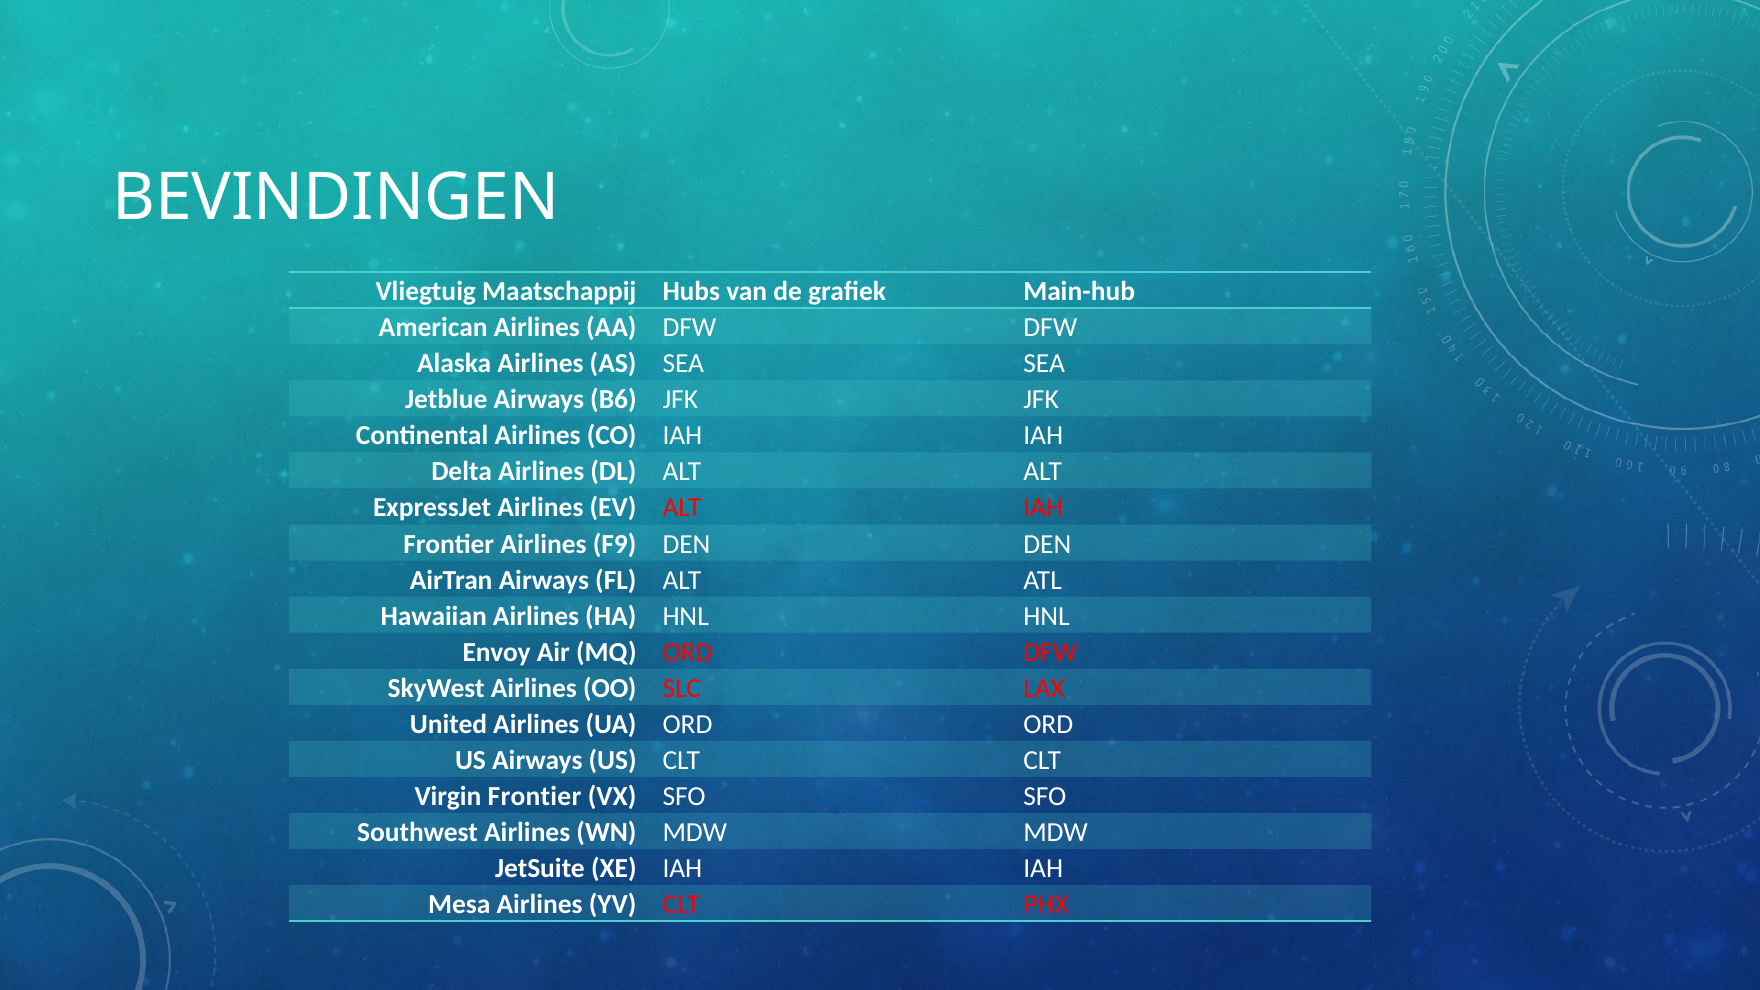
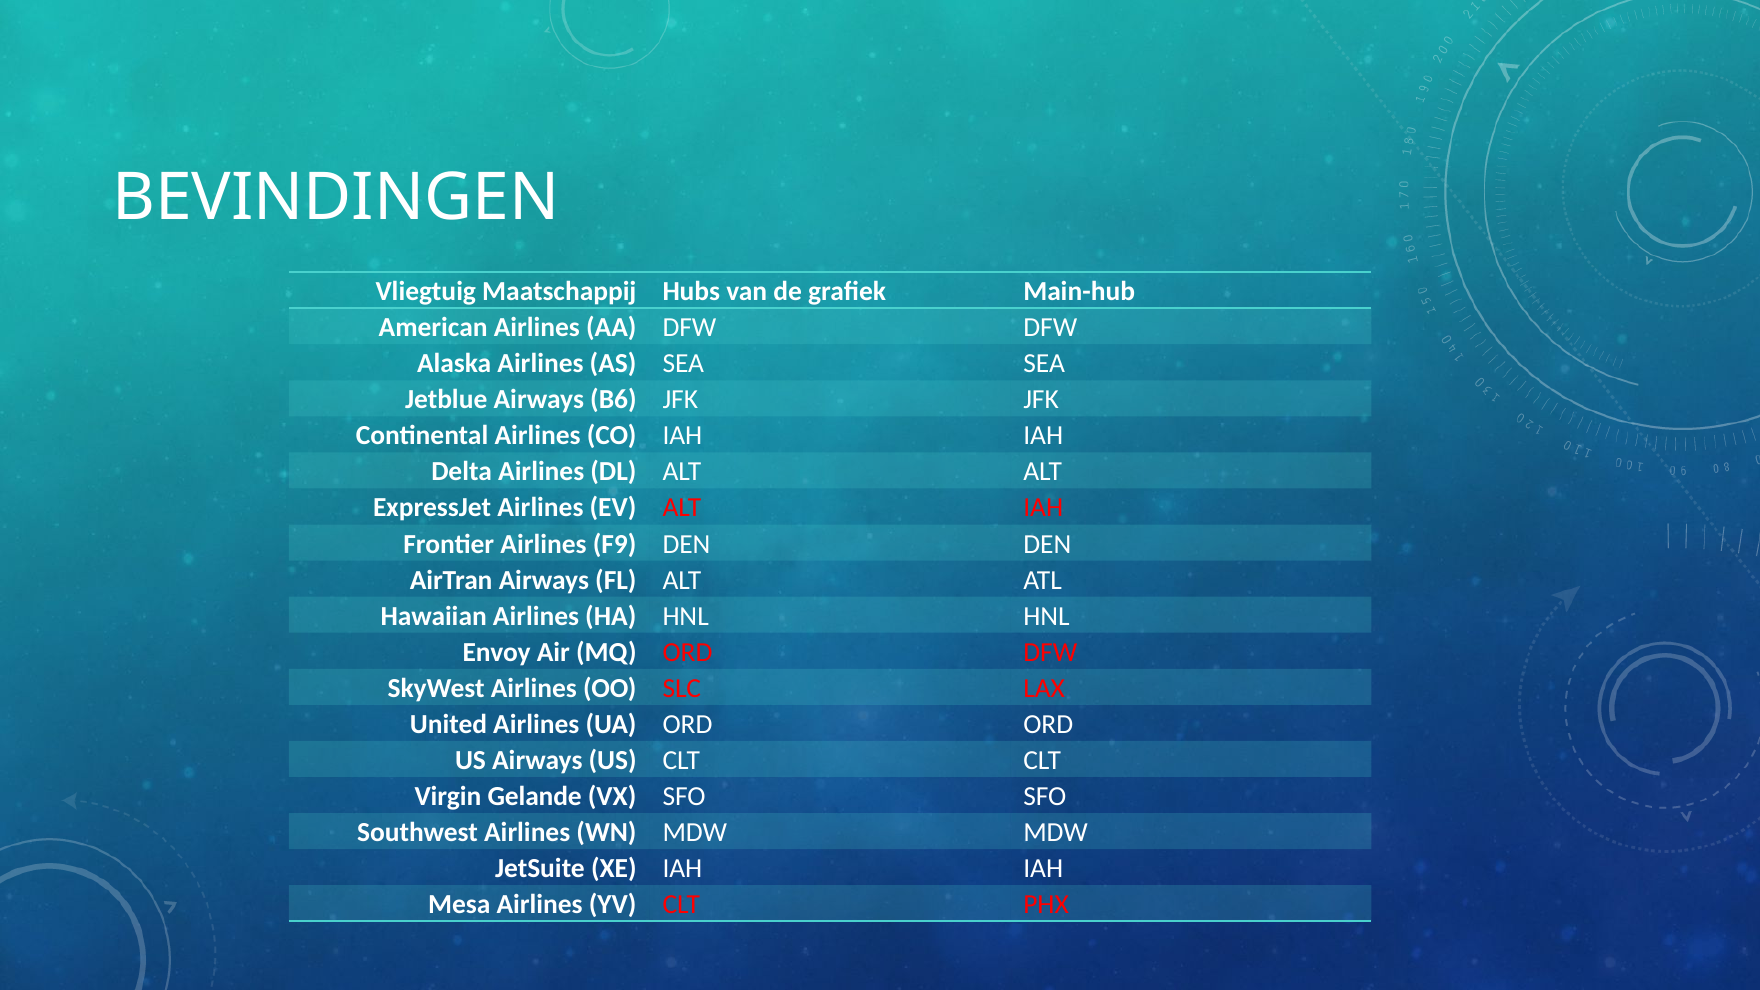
Virgin Frontier: Frontier -> Gelande (535, 796)
